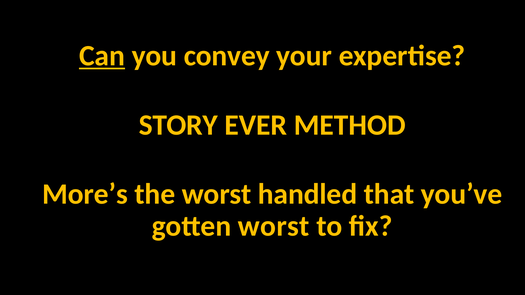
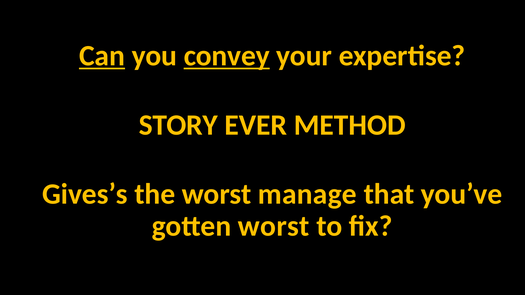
convey underline: none -> present (227, 56)
More’s: More’s -> Gives’s (85, 194)
handled: handled -> manage (307, 194)
